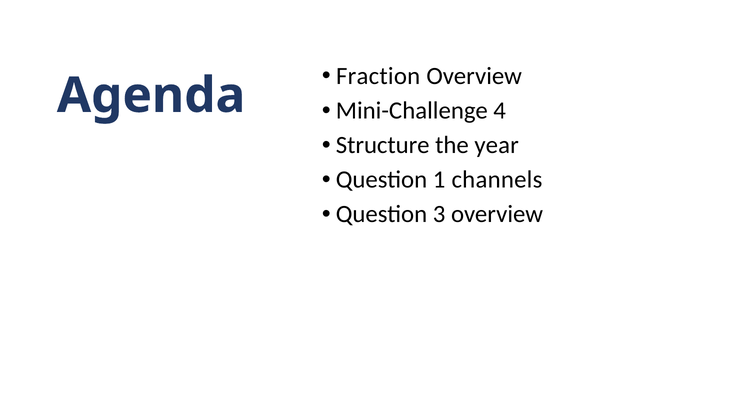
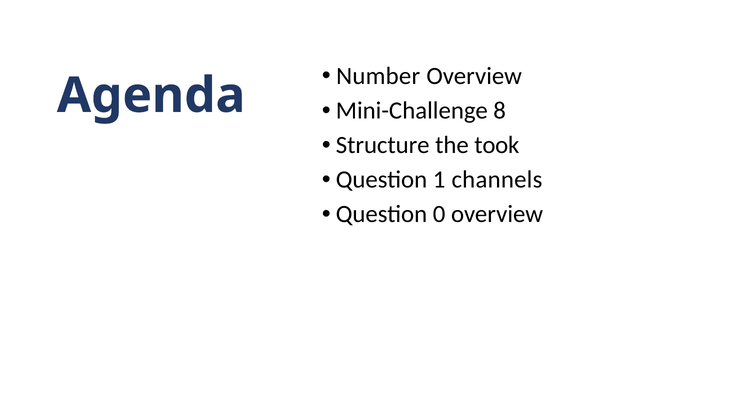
Fraction: Fraction -> Number (378, 76)
4: 4 -> 8 (500, 111)
year: year -> took (497, 145)
3: 3 -> 0 (439, 215)
